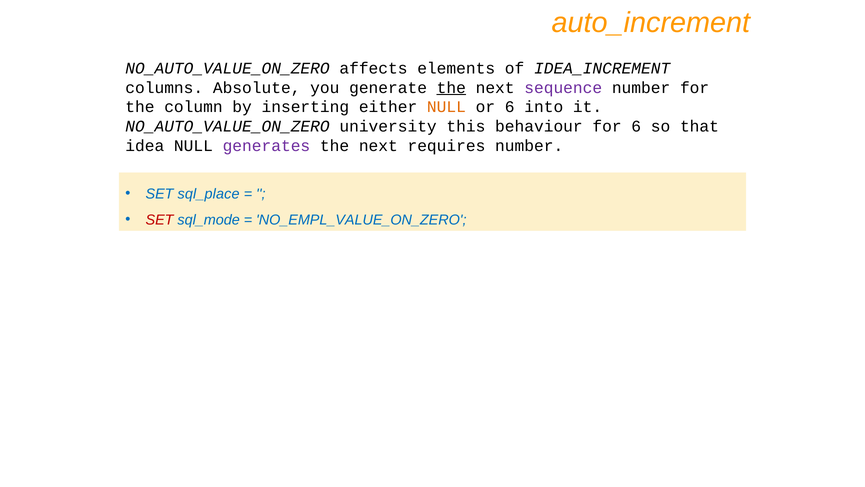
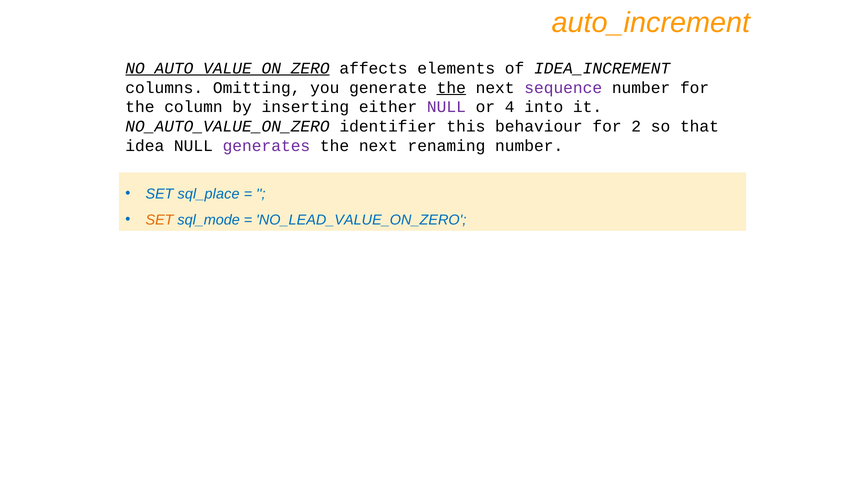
NO_AUTO_VALUE_ON_ZERO underline: none -> present (228, 68)
Absolute: Absolute -> Omitting (257, 88)
NULL colour: orange -> purple (446, 107)
or 6: 6 -> 4 (510, 107)
university: university -> identifier (388, 126)
for 6: 6 -> 2 (636, 126)
requires: requires -> renaming (446, 146)
SET colour: red -> orange (160, 220)
NO_EMPL_VALUE_ON_ZERO: NO_EMPL_VALUE_ON_ZERO -> NO_LEAD_VALUE_ON_ZERO (361, 220)
